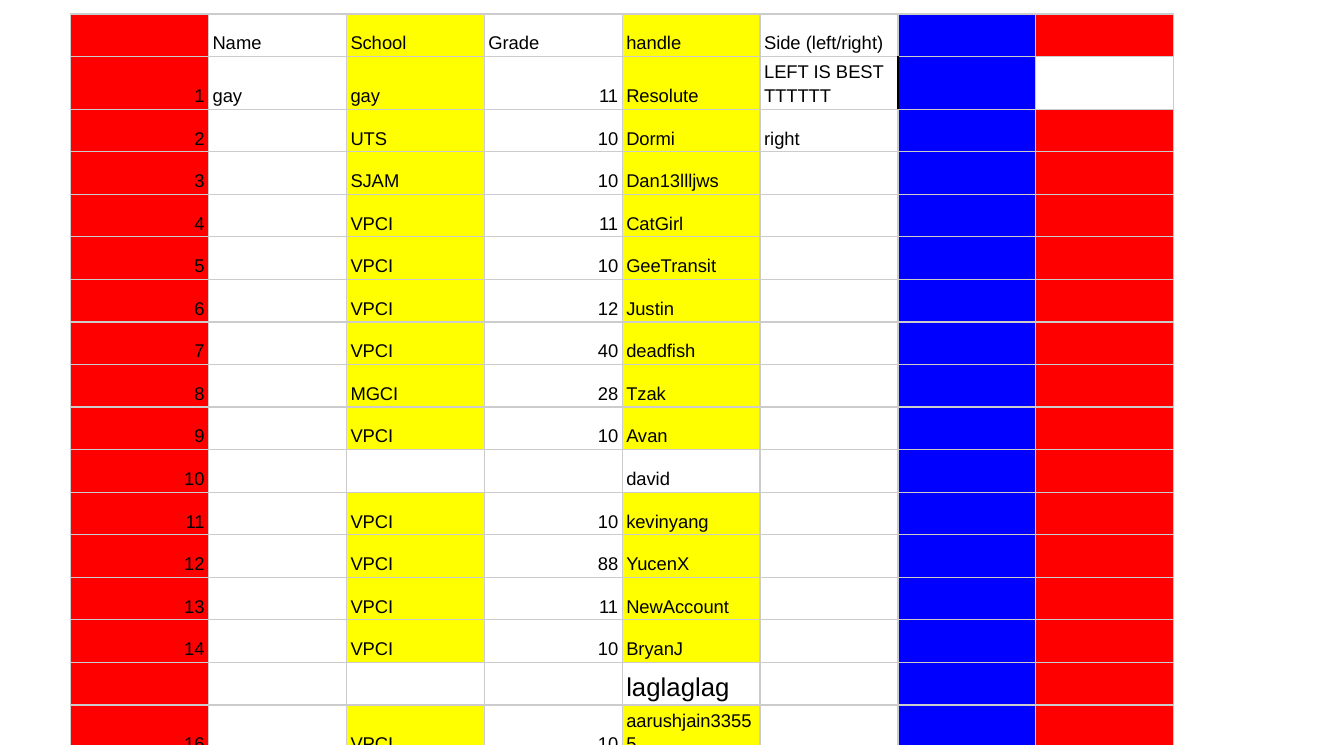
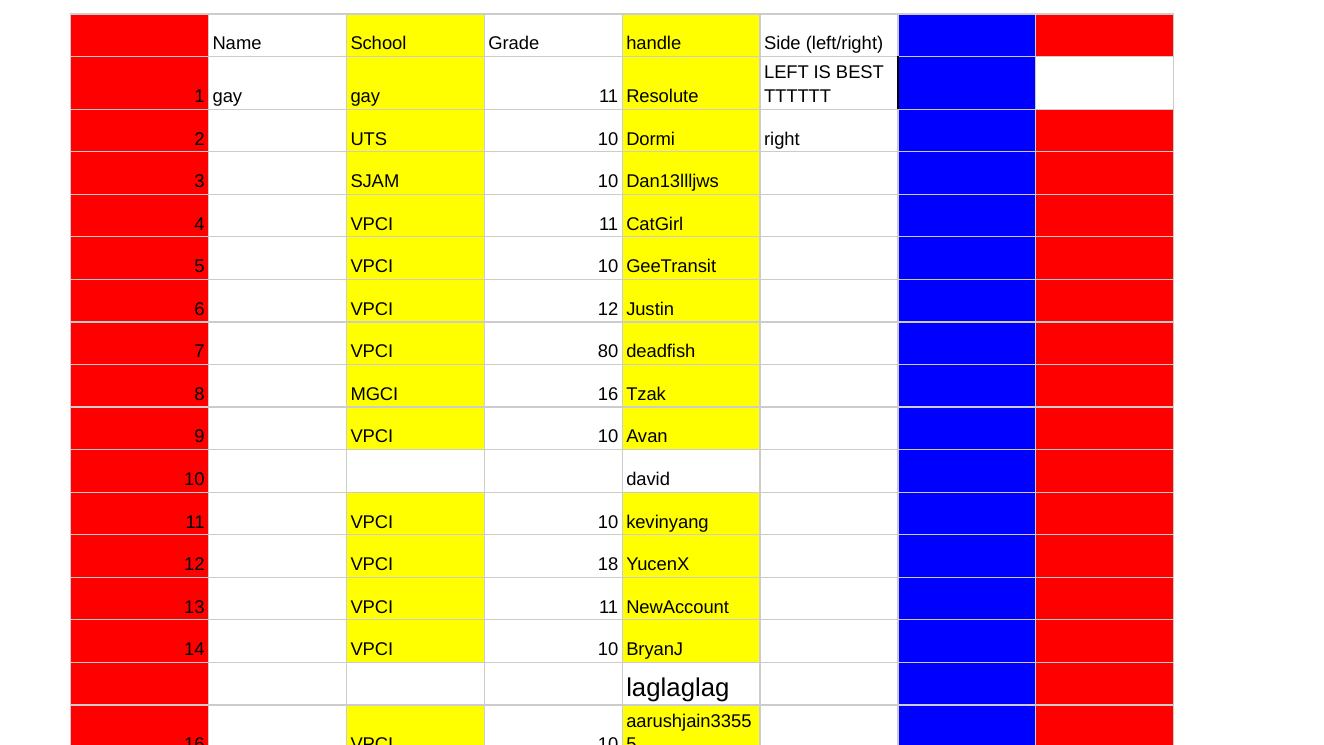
40: 40 -> 80 (608, 352)
MGCI 28: 28 -> 16 (608, 394)
88: 88 -> 18 (608, 564)
